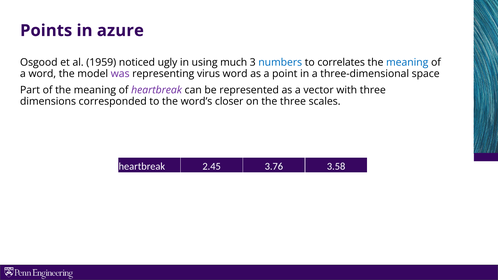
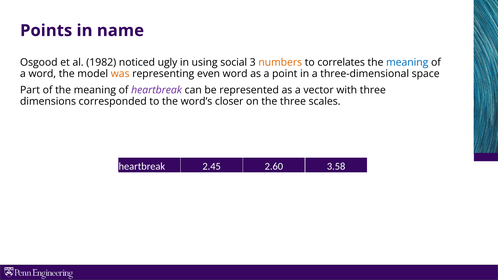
azure: azure -> name (120, 31)
1959: 1959 -> 1982 (101, 62)
much: much -> social (234, 62)
numbers colour: blue -> orange (280, 62)
was colour: purple -> orange (120, 74)
virus: virus -> even (209, 74)
3.76: 3.76 -> 2.60 (274, 166)
